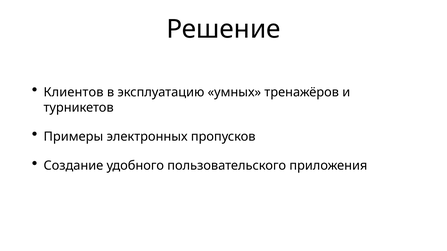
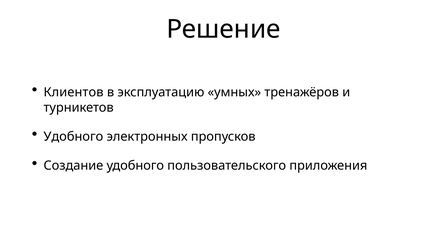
Примеры: Примеры -> Удобного (73, 137)
